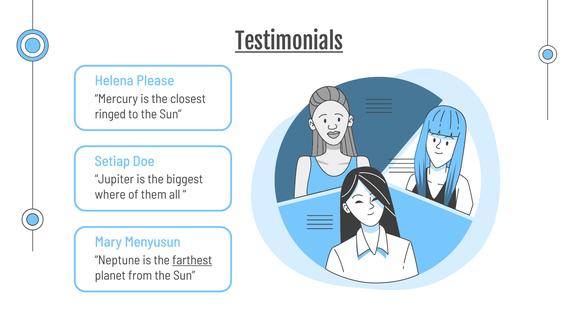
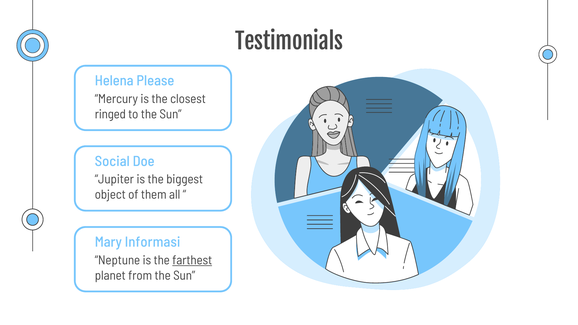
Testimonials underline: present -> none (289, 42)
Setiap: Setiap -> Social (112, 161)
where: where -> object (110, 195)
Menyusun: Menyusun -> Informasi (153, 242)
